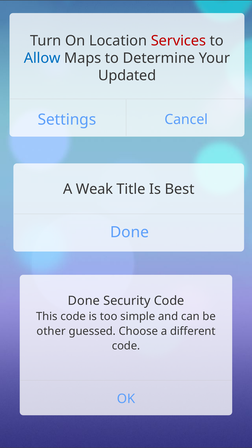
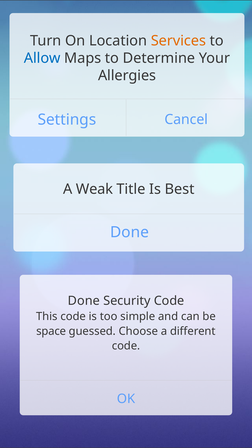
Services colour: red -> orange (178, 41)
Updated: Updated -> Allergies (127, 75)
other: other -> space (51, 331)
